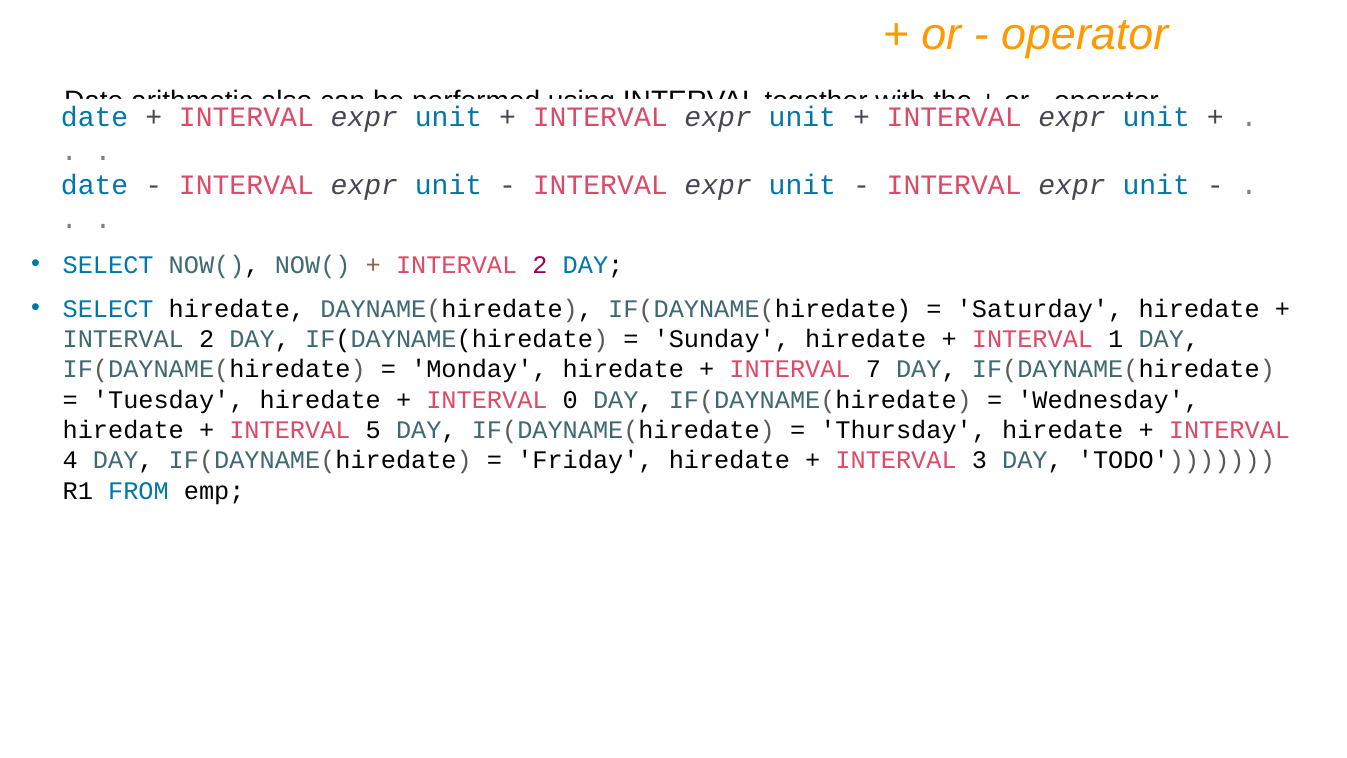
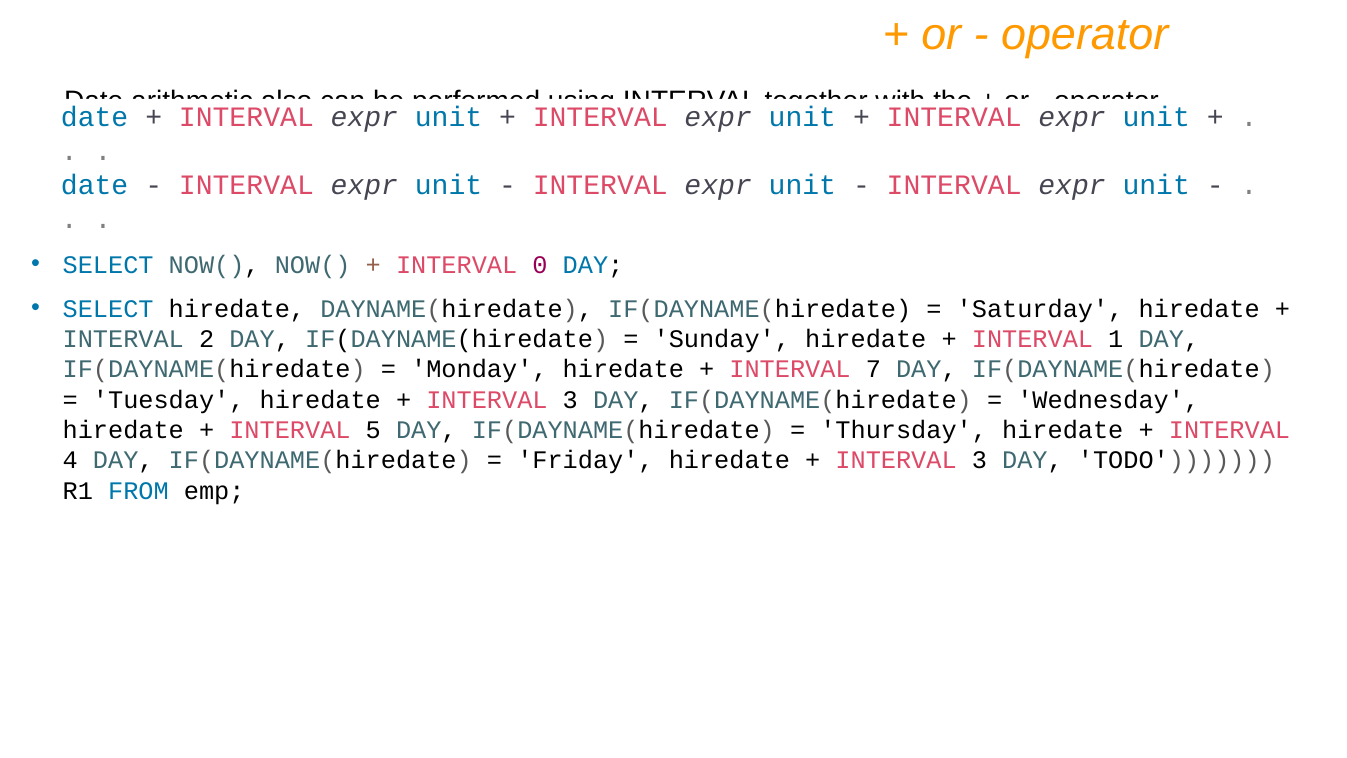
2: 2 -> 0 (540, 265)
0: 0 -> 3 (570, 400)
